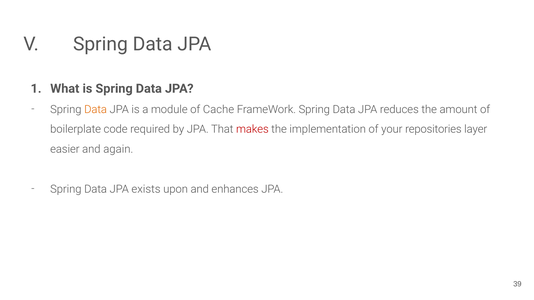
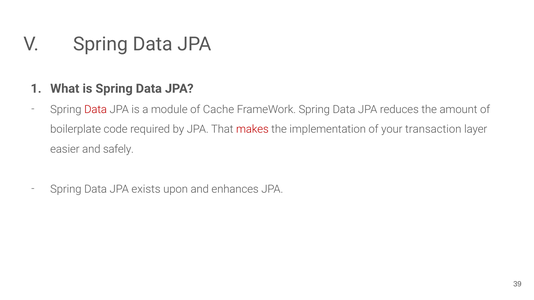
Data colour: orange -> red (96, 109)
repositories: repositories -> transaction (433, 129)
again: again -> safely (118, 150)
